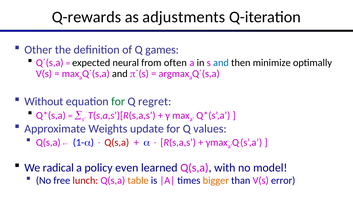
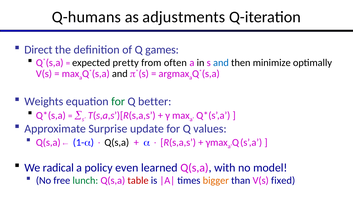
Q-rewards: Q-rewards -> Q-humans (86, 17)
Other: Other -> Direct (38, 50)
neural: neural -> pretty (126, 62)
Without: Without -> Weights (44, 101)
regret: regret -> better (155, 101)
Weights: Weights -> Surprise (108, 128)
Q(s,a colour: red -> black (117, 142)
lunch colour: red -> green (85, 180)
table colour: orange -> red (138, 180)
error: error -> fixed (283, 180)
